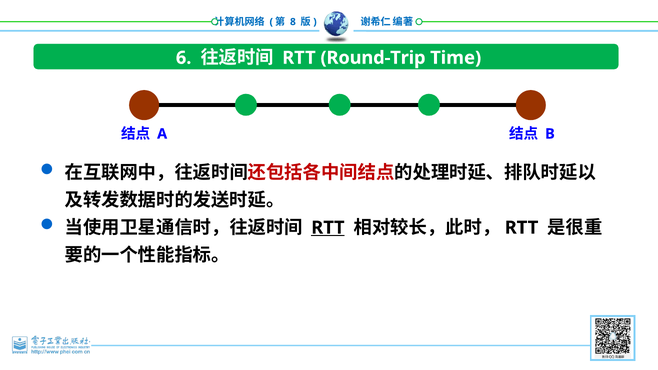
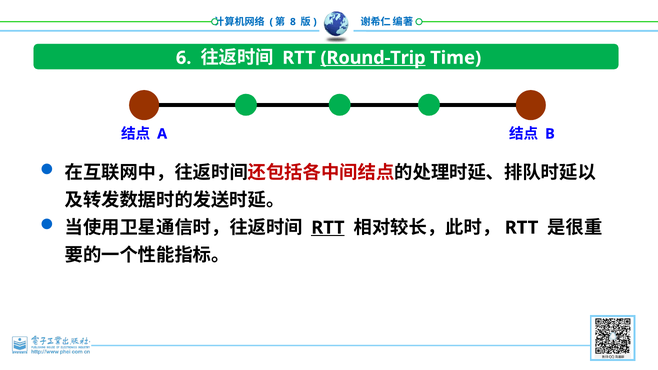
Round-Trip underline: none -> present (373, 58)
